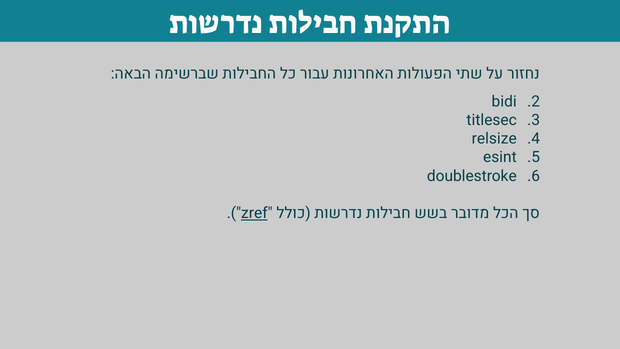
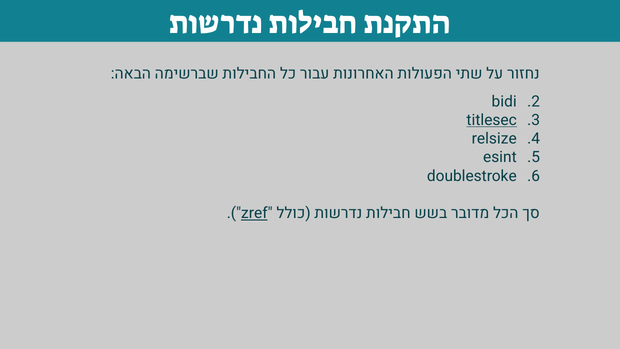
titlesec underline: none -> present (492, 120)
